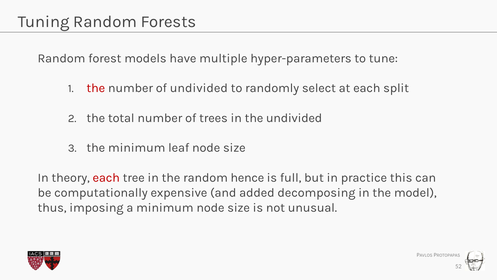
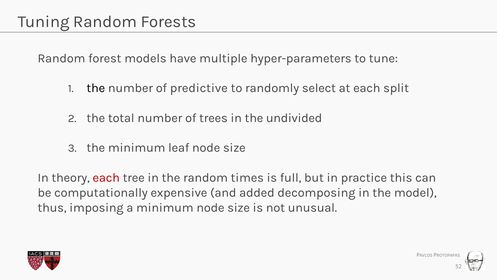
the colour: red -> black (96, 88)
of undivided: undivided -> predictive (199, 88)
hence: hence -> times (247, 177)
